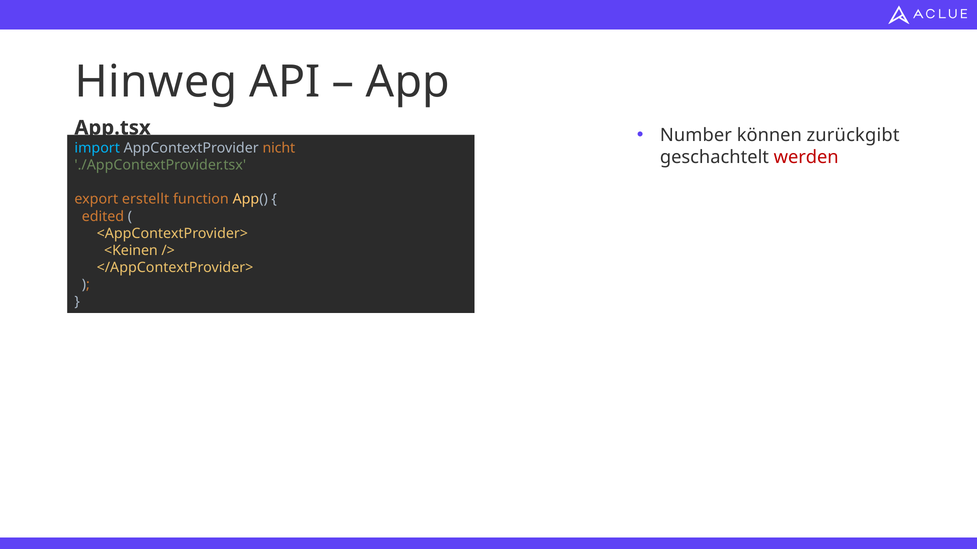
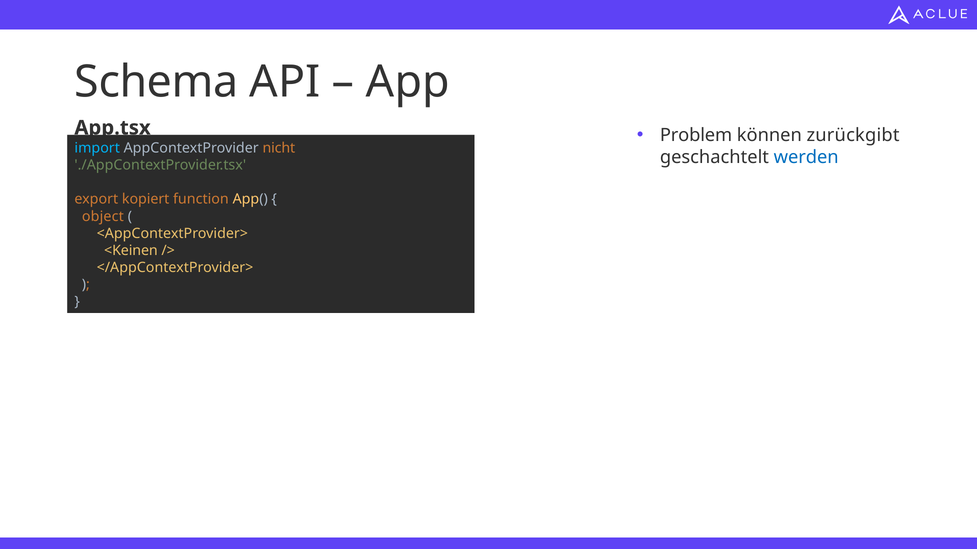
Hinweg: Hinweg -> Schema (156, 82)
Number: Number -> Problem (696, 135)
werden colour: red -> blue (806, 157)
erstellt: erstellt -> kopiert (146, 199)
edited: edited -> object (103, 217)
